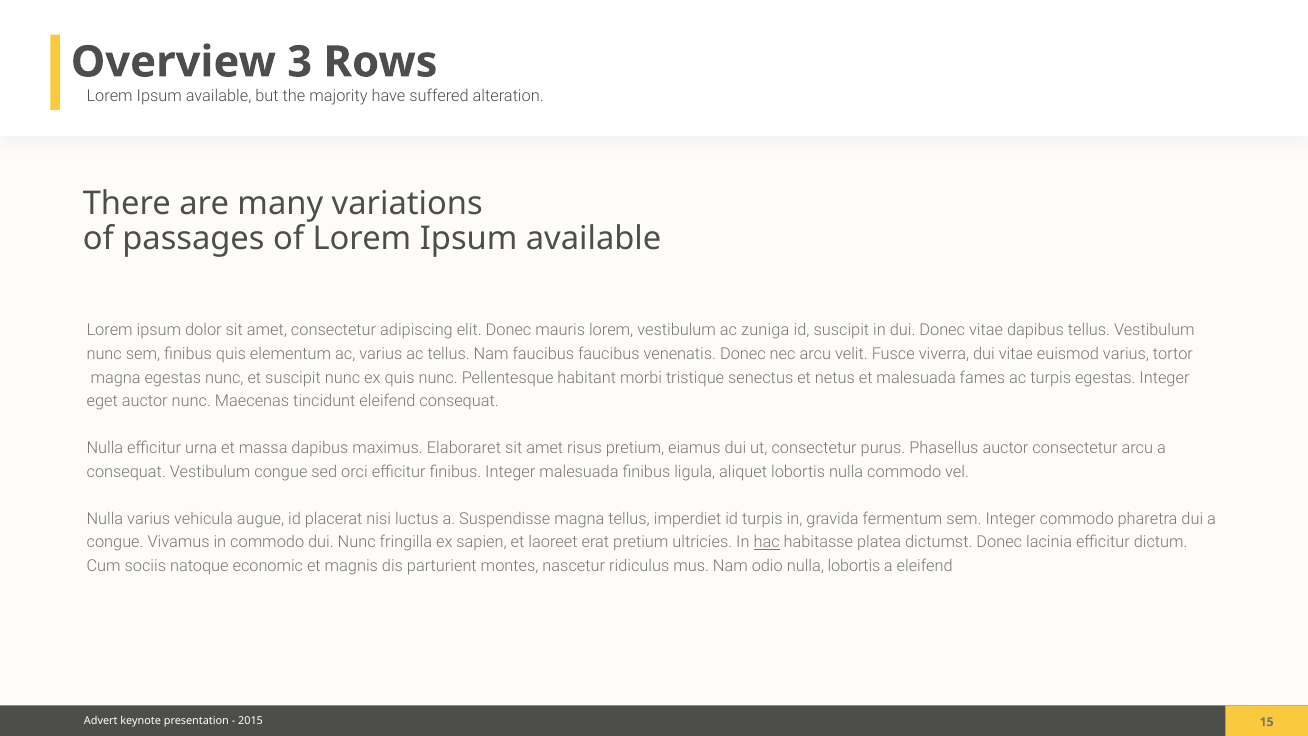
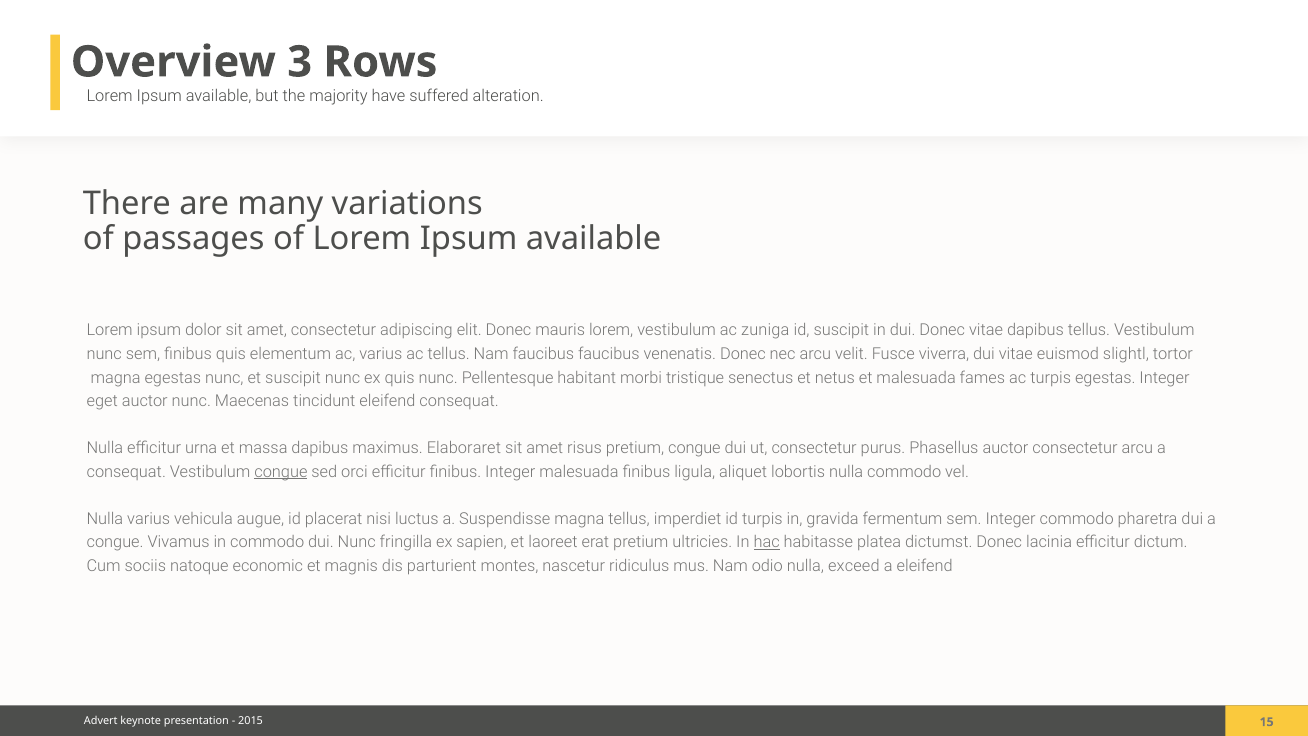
euismod varius: varius -> slightl (1126, 354)
pretium eiamus: eiamus -> congue (694, 448)
congue underline: none -> present (281, 472)
nulla lobortis: lobortis -> exceed (854, 566)
